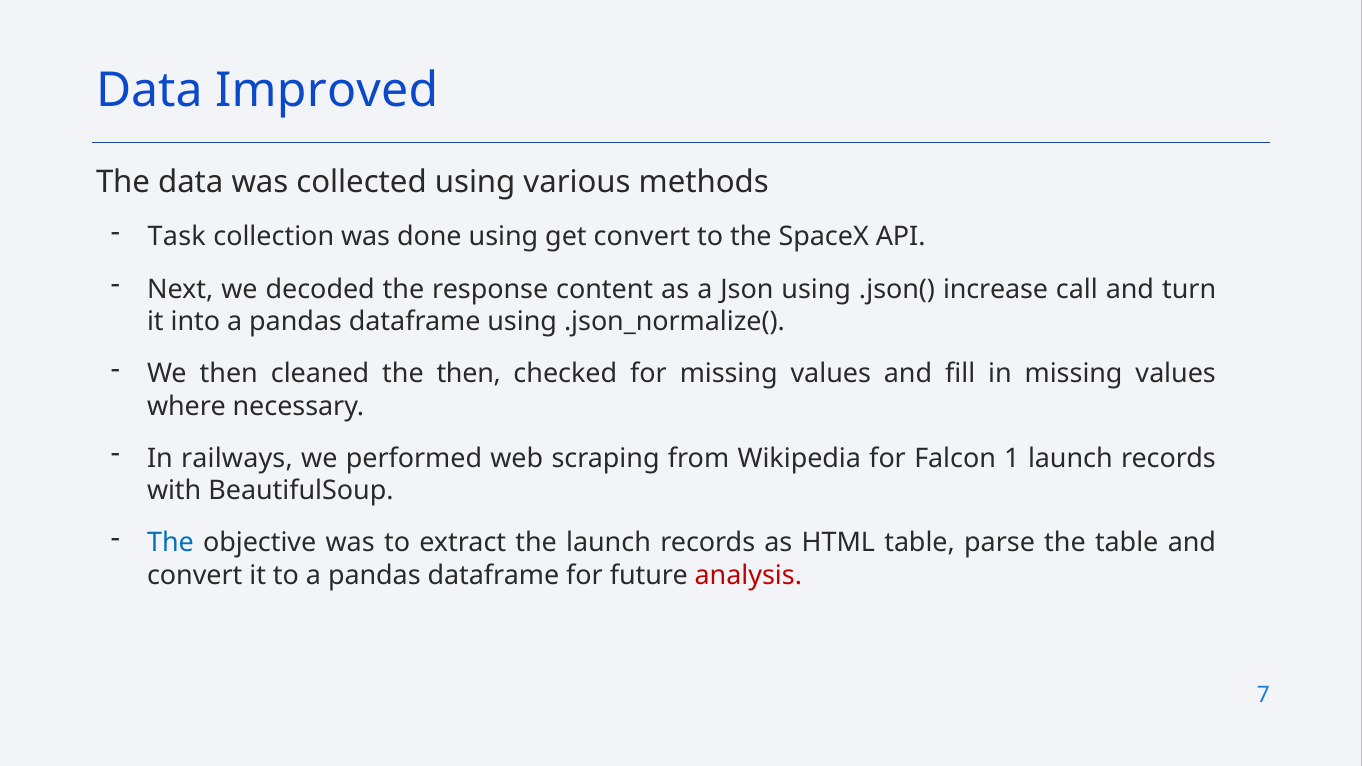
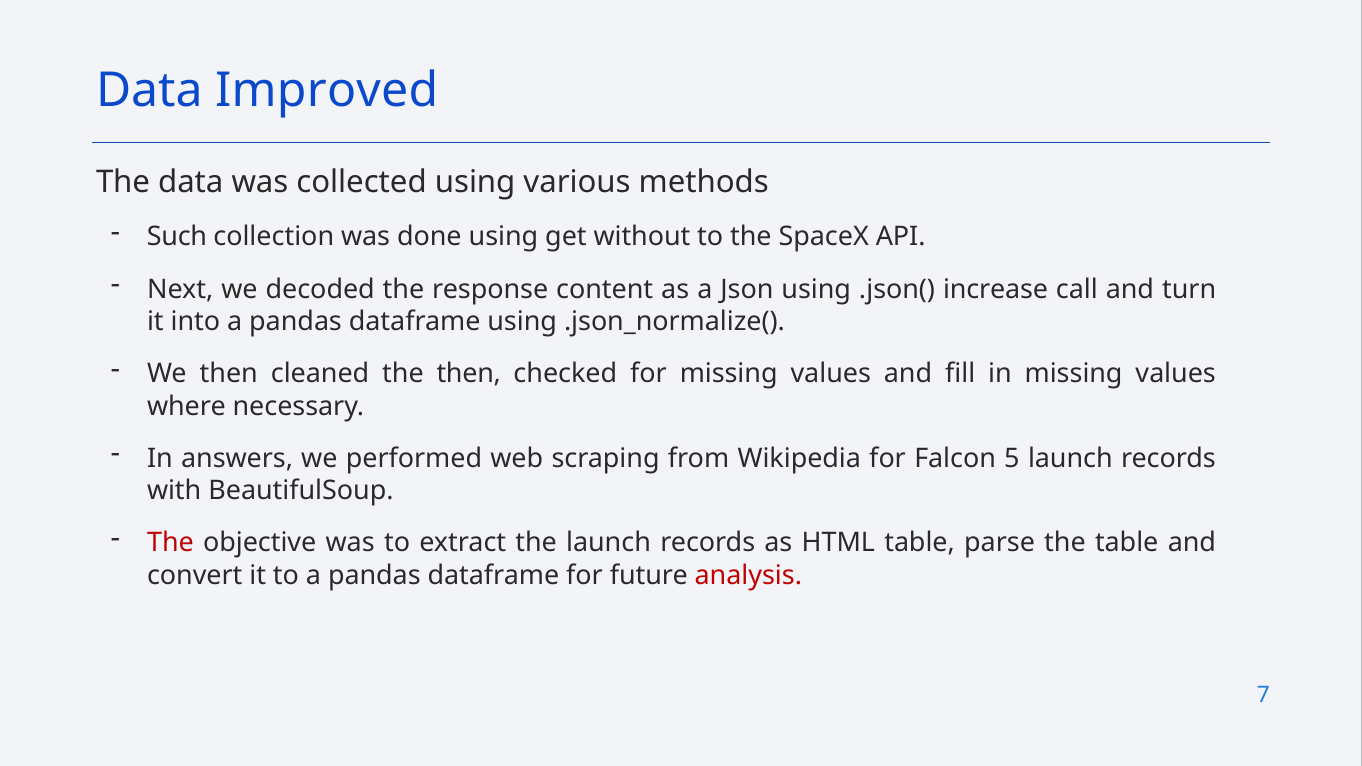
Task: Task -> Such (177, 237)
get convert: convert -> without (642, 237)
railways: railways -> answers (237, 458)
1: 1 -> 5 (1012, 458)
The colour: blue -> red (170, 543)
